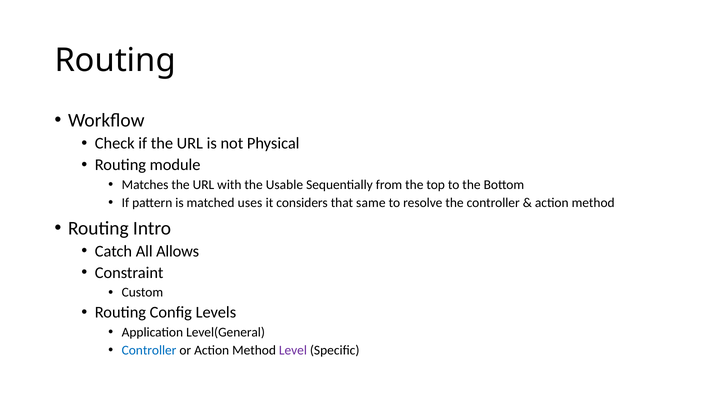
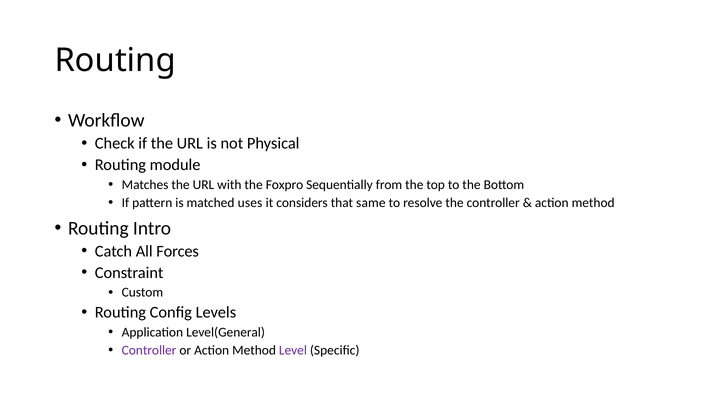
Usable: Usable -> Foxpro (284, 185)
Allows: Allows -> Forces (178, 251)
Controller colour: blue -> purple (149, 350)
